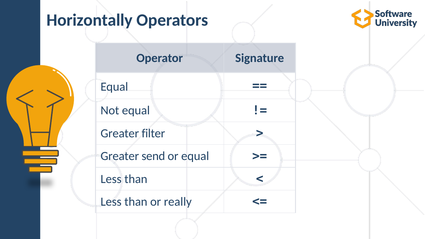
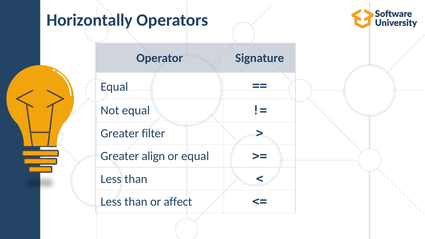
send: send -> align (153, 156)
really: really -> affect (178, 202)
